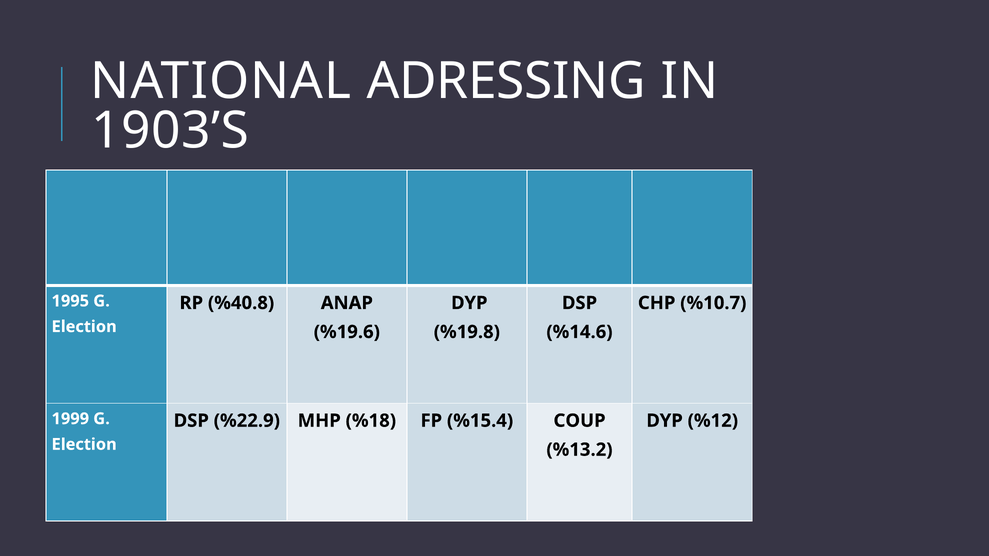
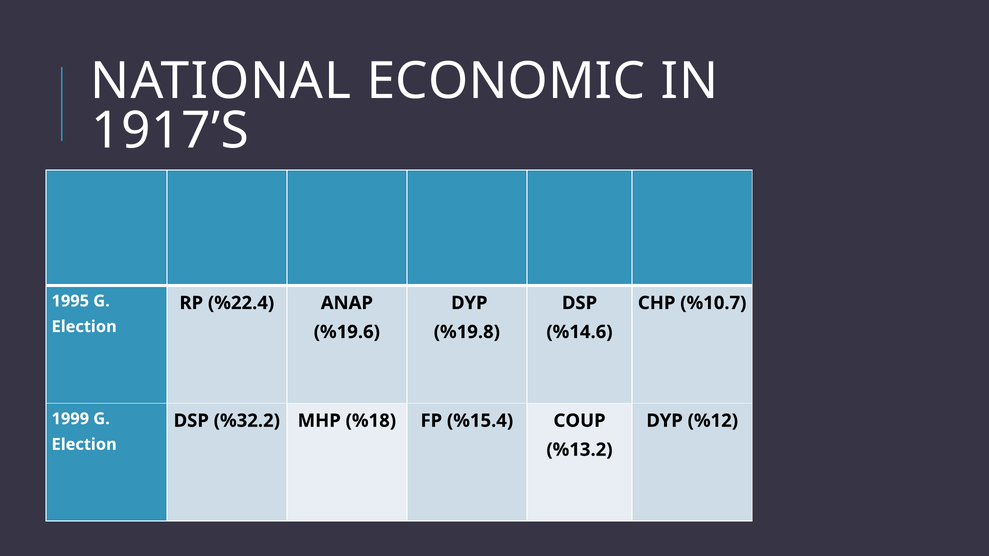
ADRESSING: ADRESSING -> ECONOMIC (506, 81)
1903’S: 1903’S -> 1917’S (170, 131)
%40.8: %40.8 -> %22.4 (241, 303)
%22.9: %22.9 -> %32.2 (247, 421)
